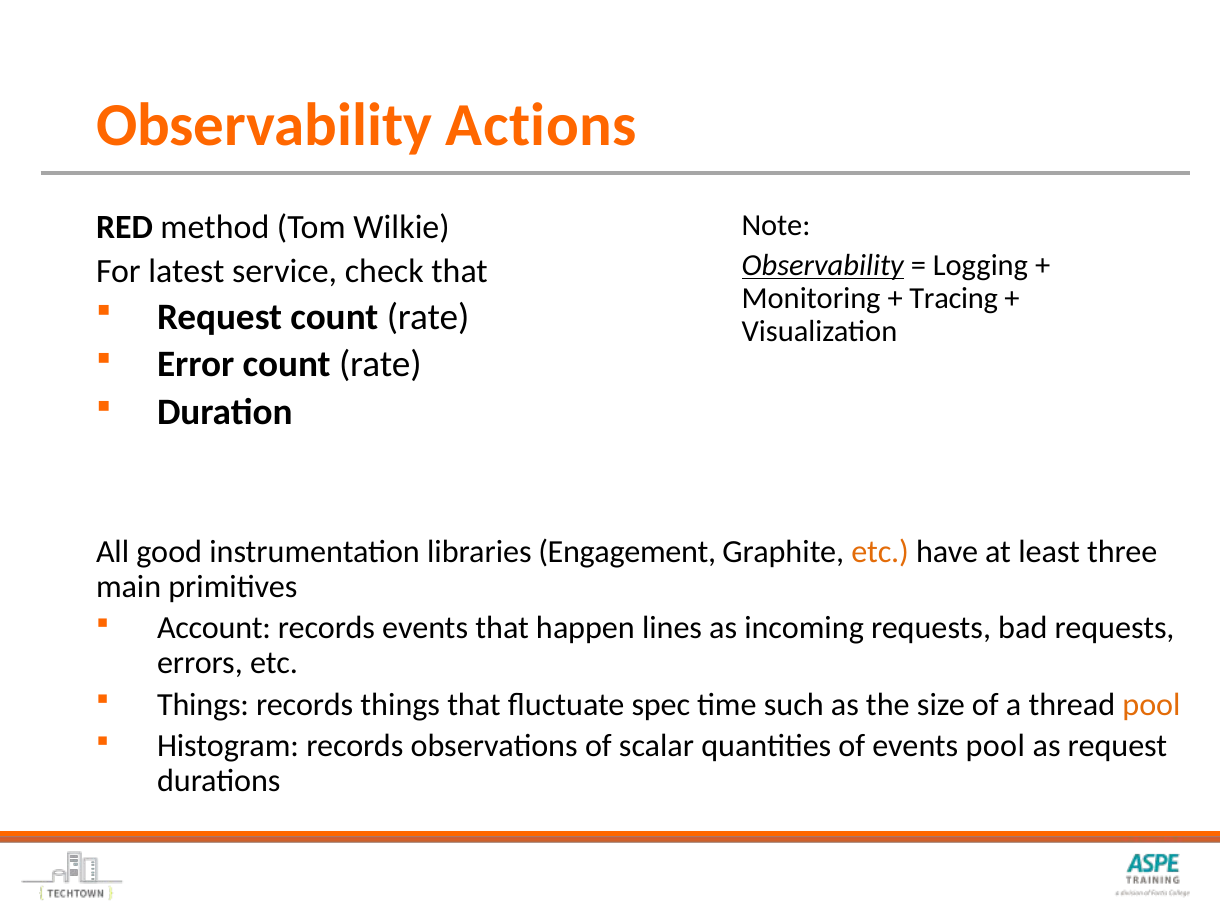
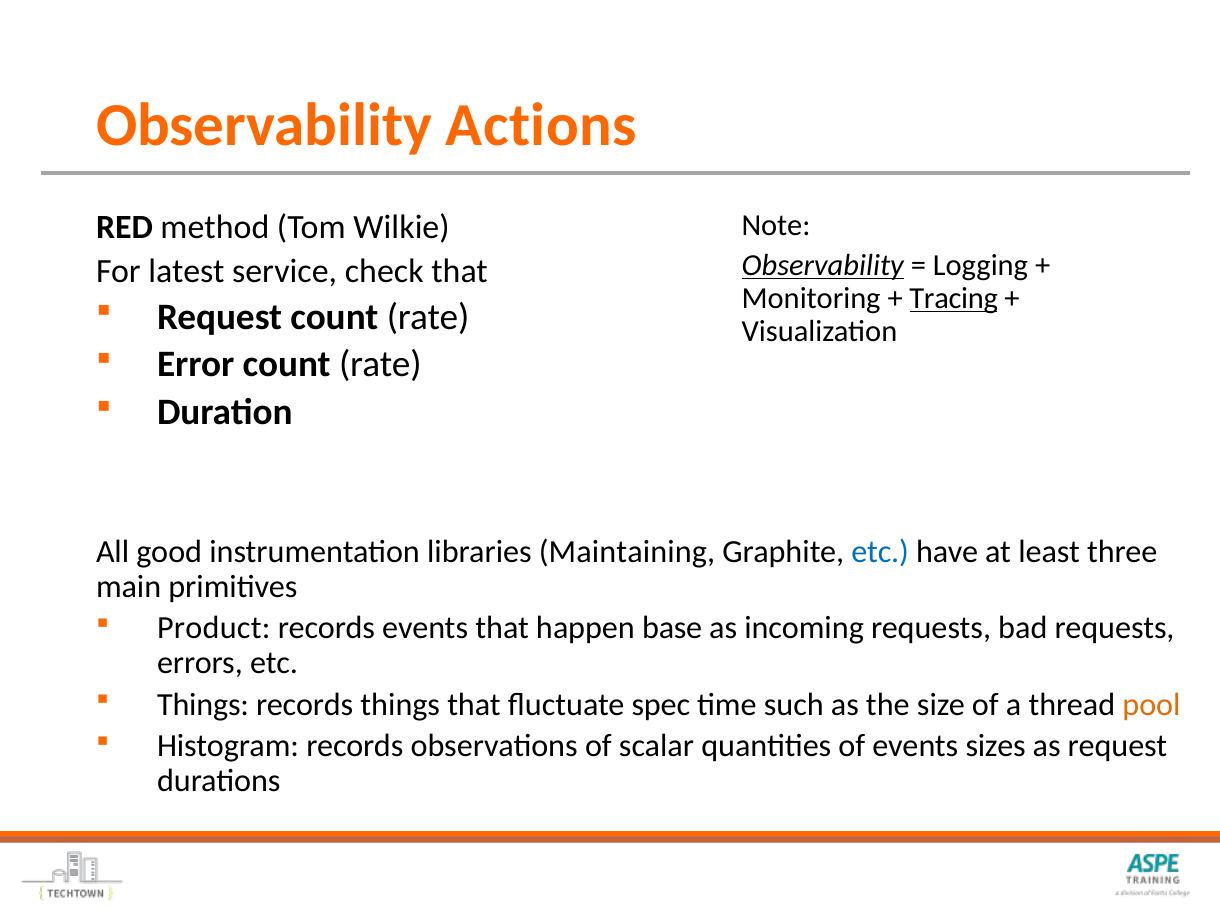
Tracing underline: none -> present (954, 298)
Engagement: Engagement -> Maintaining (627, 552)
etc colour: orange -> blue (880, 552)
Account: Account -> Product (214, 628)
lines: lines -> base (672, 628)
events pool: pool -> sizes (996, 746)
